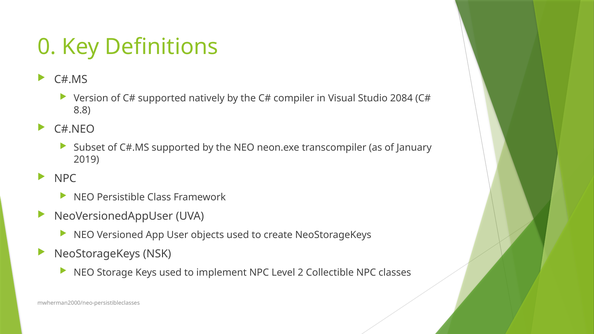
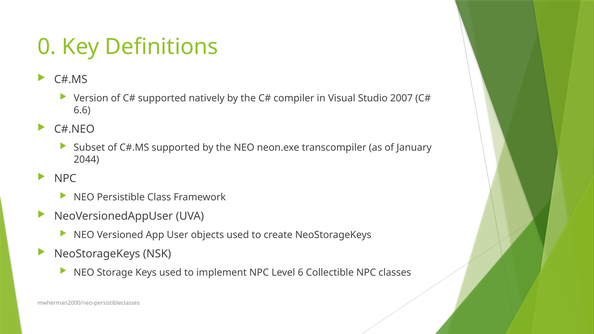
2084: 2084 -> 2007 (401, 98)
8.8: 8.8 -> 6.6 (82, 110)
2019: 2019 -> 2044 (86, 160)
2: 2 -> 6 (301, 273)
